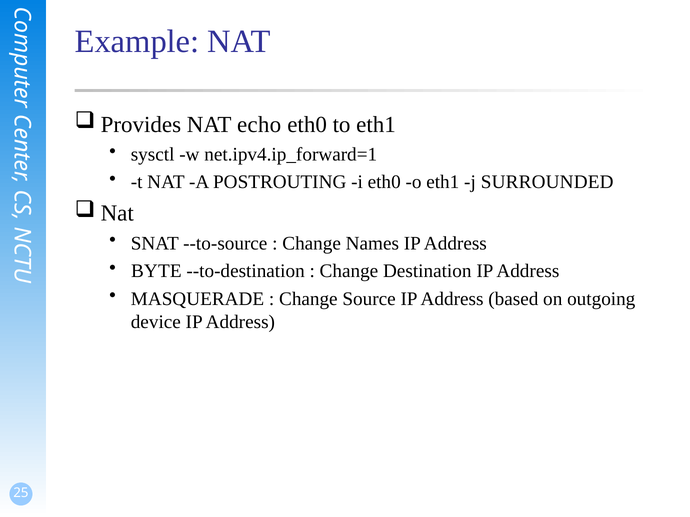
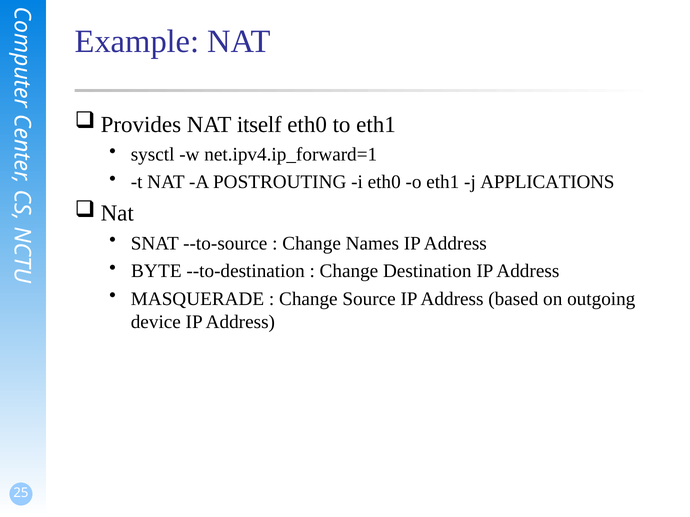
echo: echo -> itself (259, 125)
SURROUNDED: SURROUNDED -> APPLICATIONS (547, 182)
